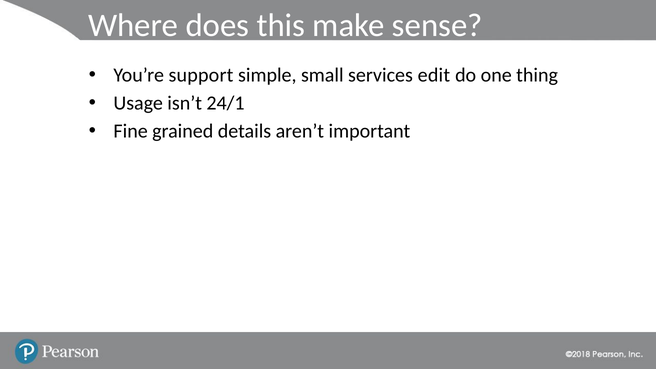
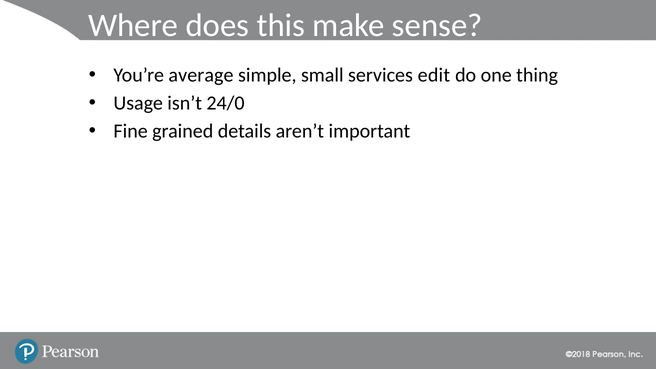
support: support -> average (201, 75)
24/1: 24/1 -> 24/0 (226, 103)
